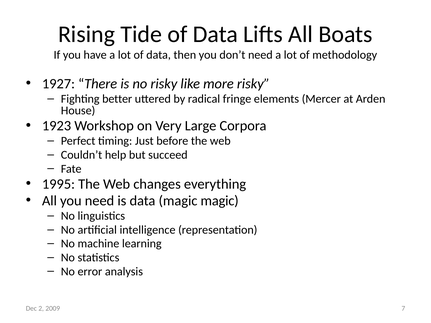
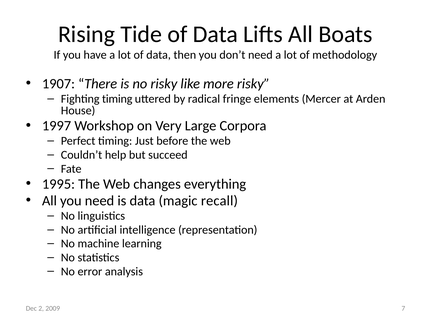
1927: 1927 -> 1907 (58, 84)
Fighting better: better -> timing (117, 99)
1923: 1923 -> 1997 (57, 126)
magic magic: magic -> recall (219, 201)
